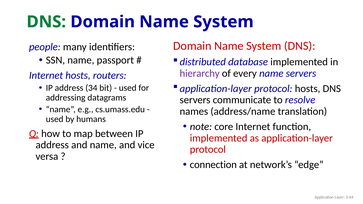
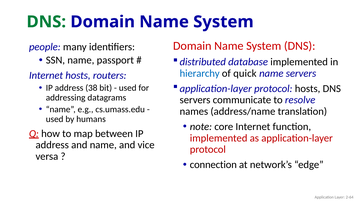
hierarchy colour: purple -> blue (200, 73)
every: every -> quick (245, 73)
34: 34 -> 38 (91, 88)
